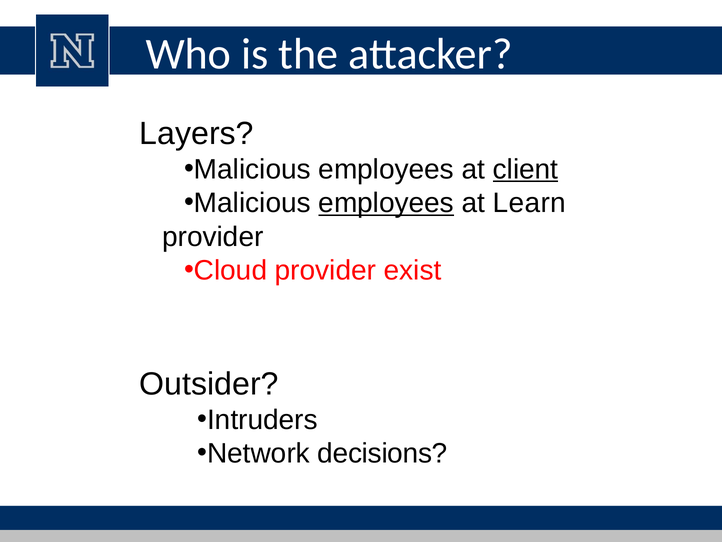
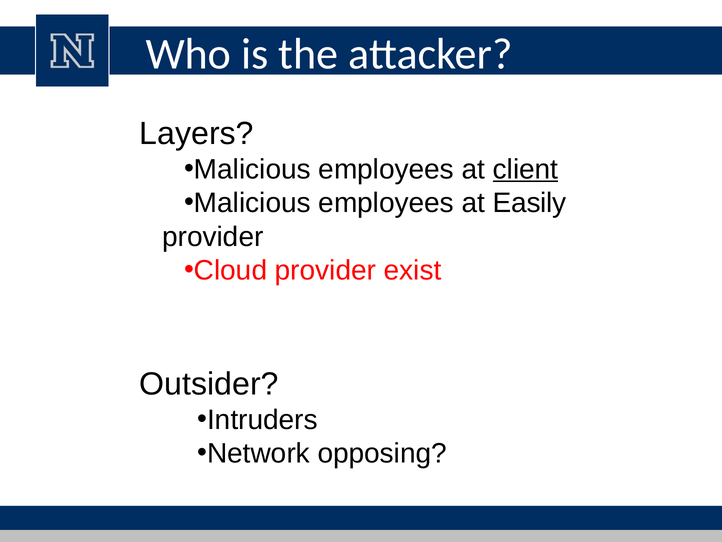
employees underline: present -> none (386, 203)
Learn: Learn -> Easily (530, 203)
decisions: decisions -> opposing (382, 453)
